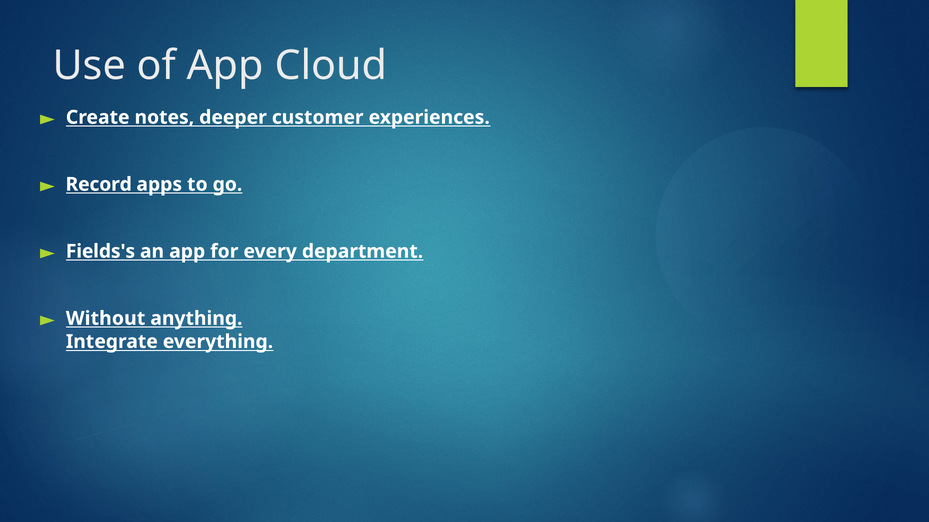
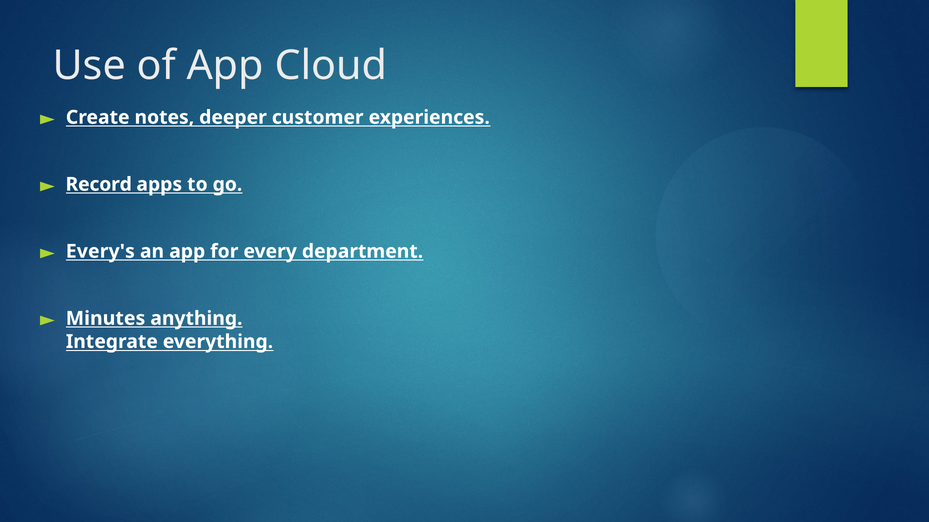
Fields's: Fields's -> Every's (100, 252)
Without: Without -> Minutes (106, 319)
